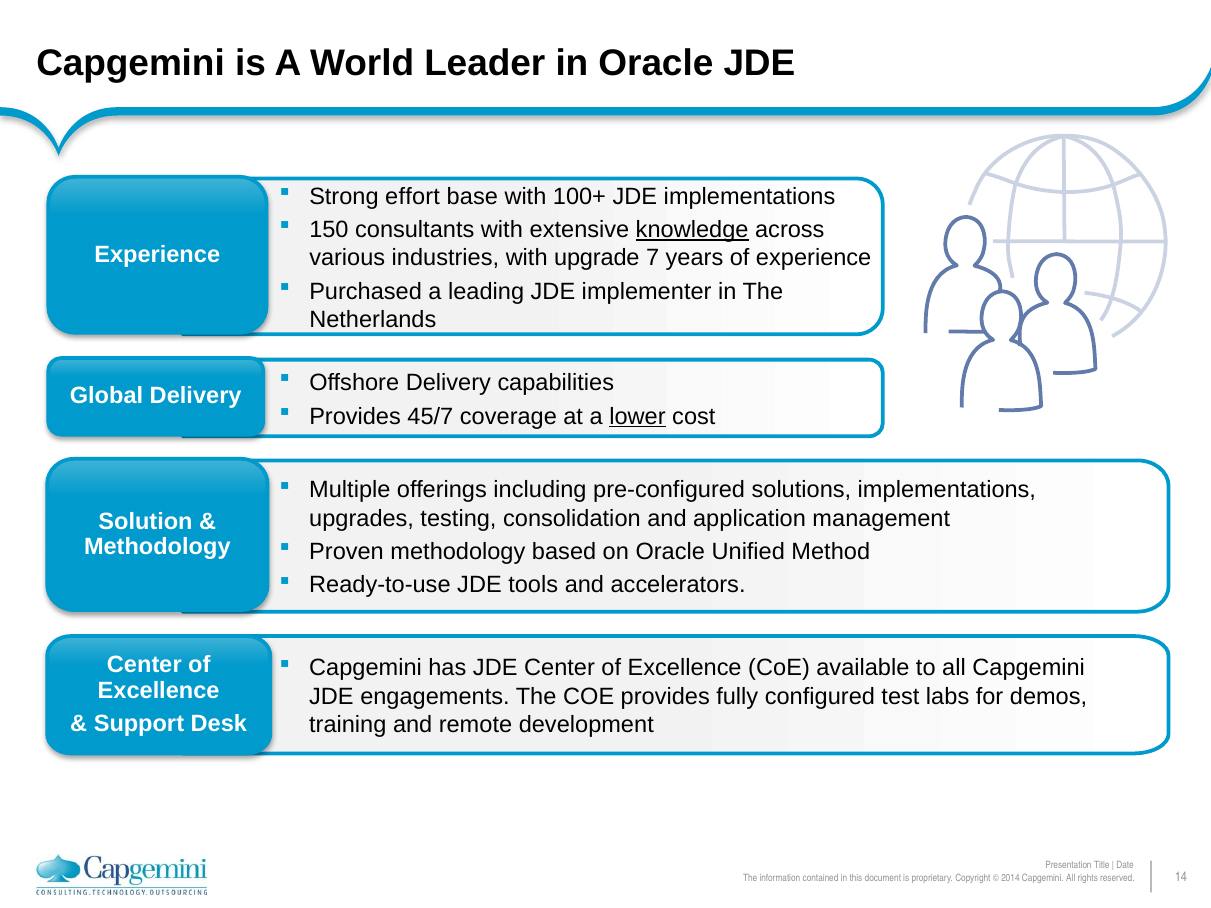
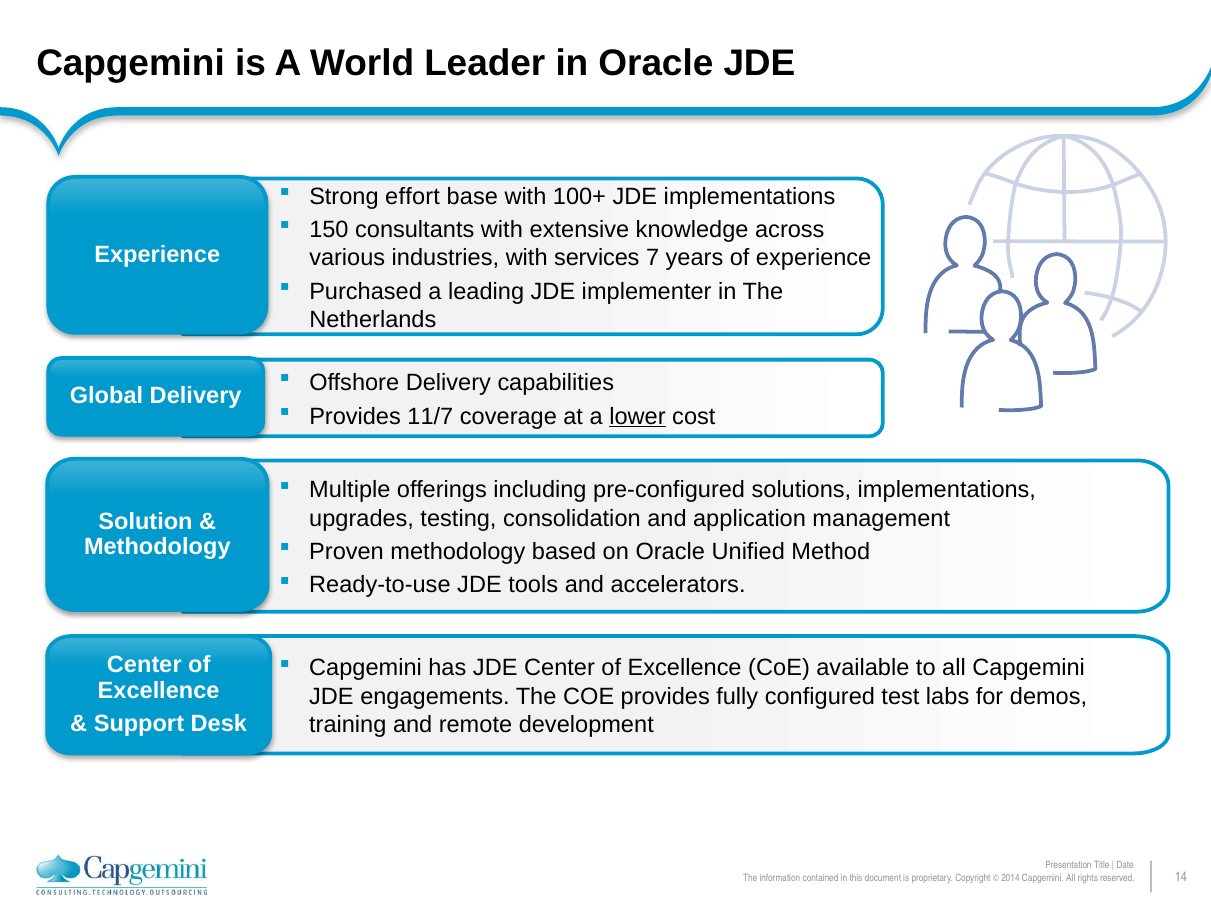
knowledge underline: present -> none (692, 230)
upgrade: upgrade -> services (597, 258)
45/7: 45/7 -> 11/7 (430, 416)
